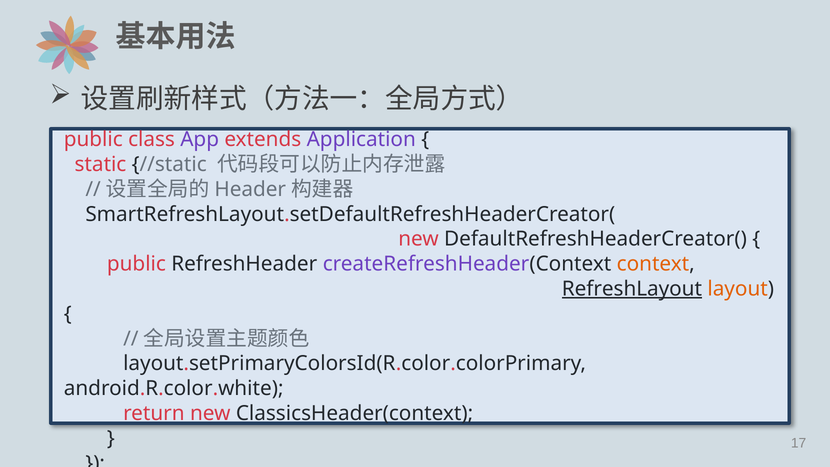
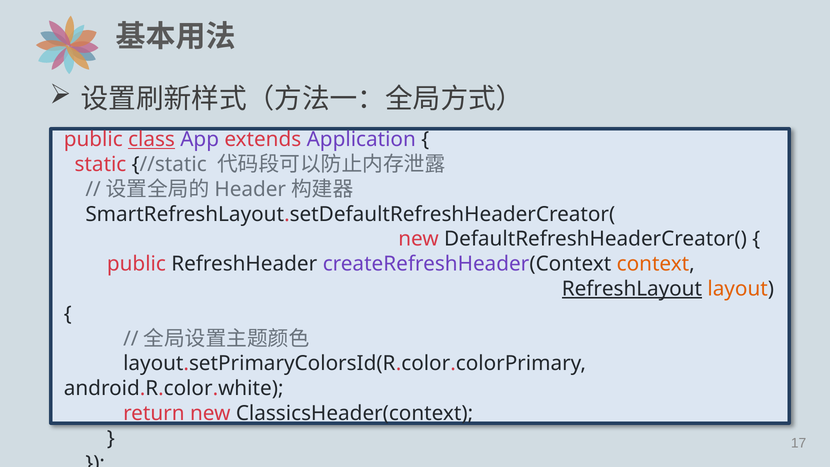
class underline: none -> present (151, 139)
